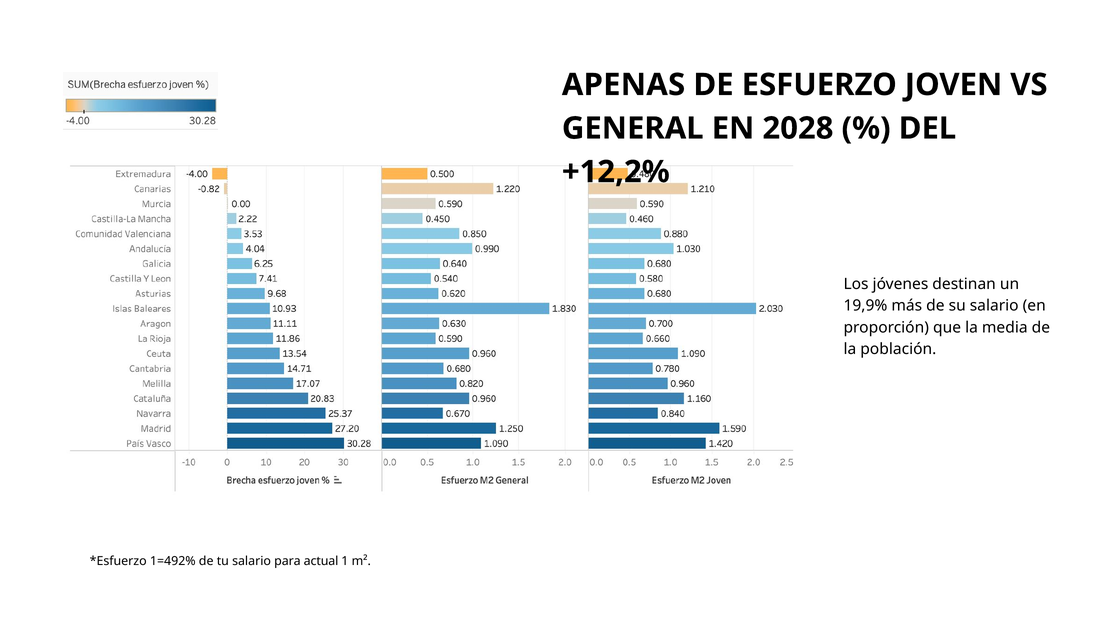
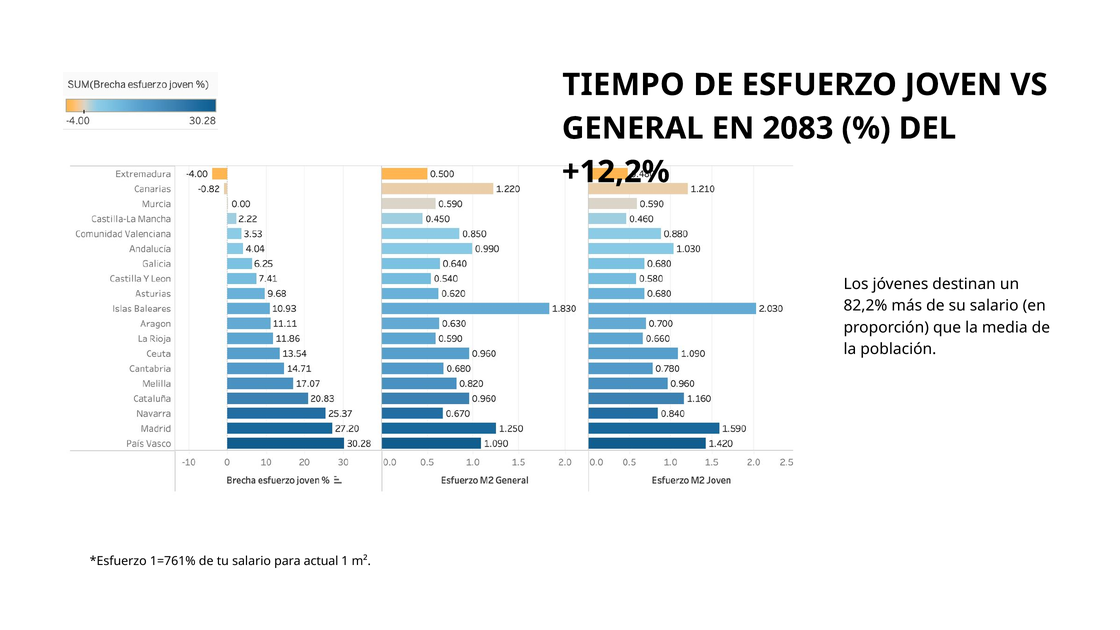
APENAS: APENAS -> TIEMPO (623, 85)
2028: 2028 -> 2083 (798, 128)
19,9%: 19,9% -> 82,2% (865, 306)
1=492%: 1=492% -> 1=761% (173, 561)
